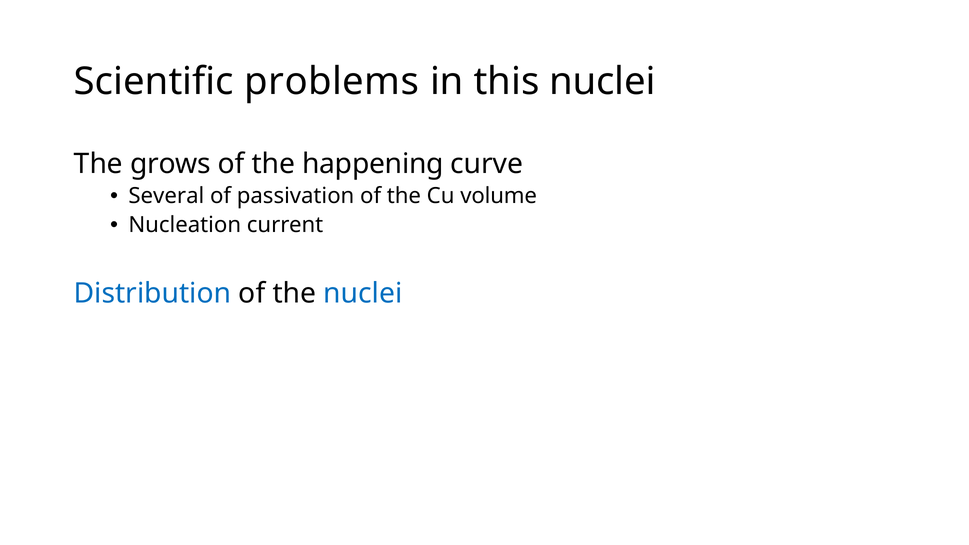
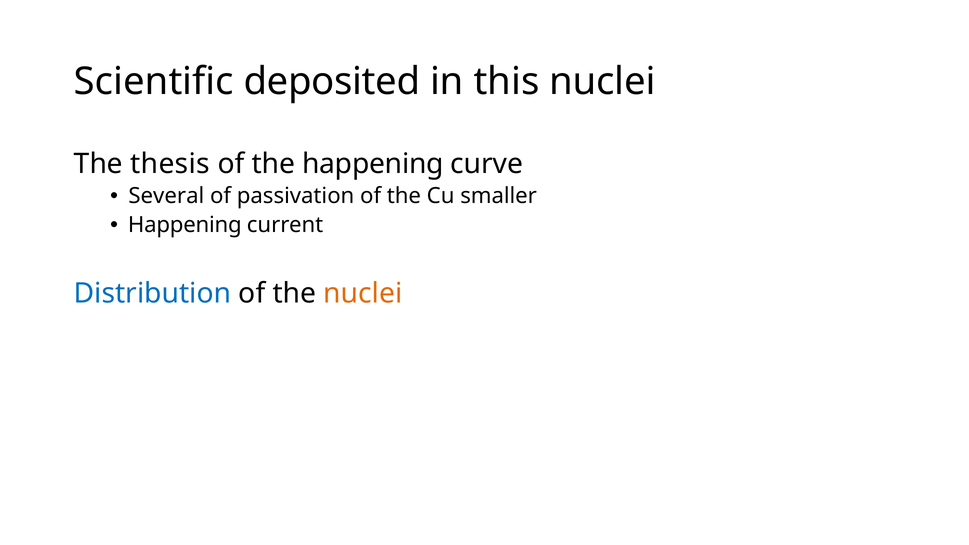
problems: problems -> deposited (332, 81)
grows: grows -> thesis (170, 164)
volume: volume -> smaller (499, 196)
Nucleation: Nucleation -> Happening (185, 225)
nuclei colour: blue -> orange (363, 294)
